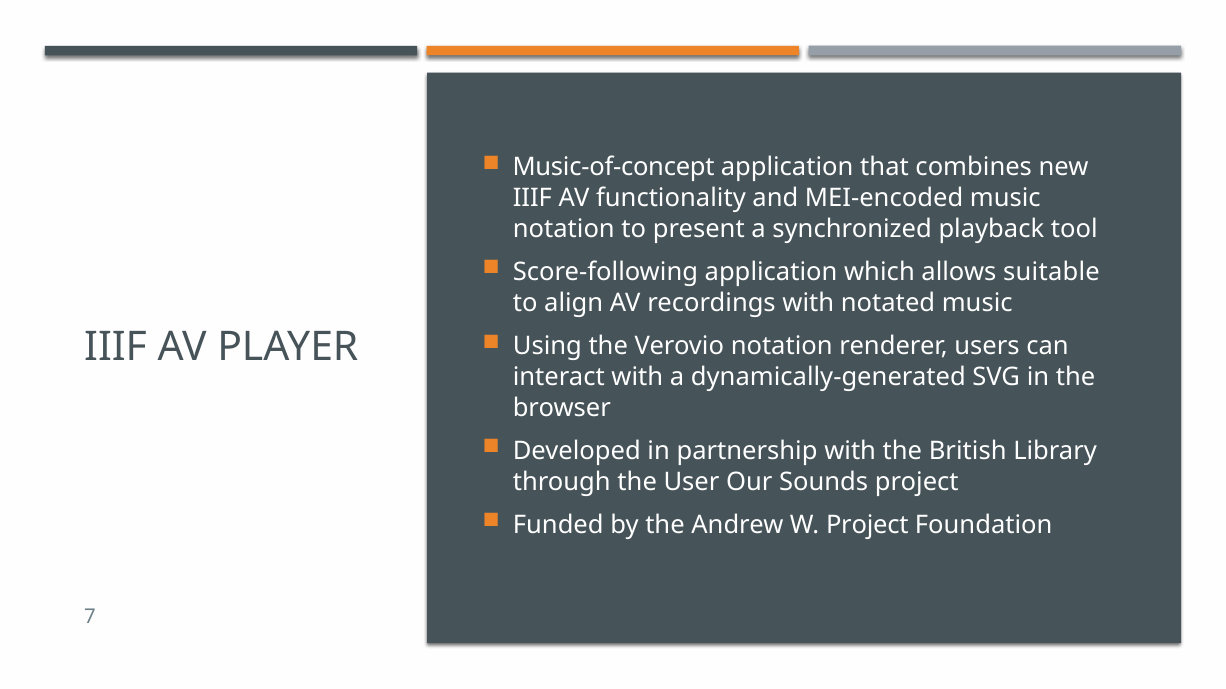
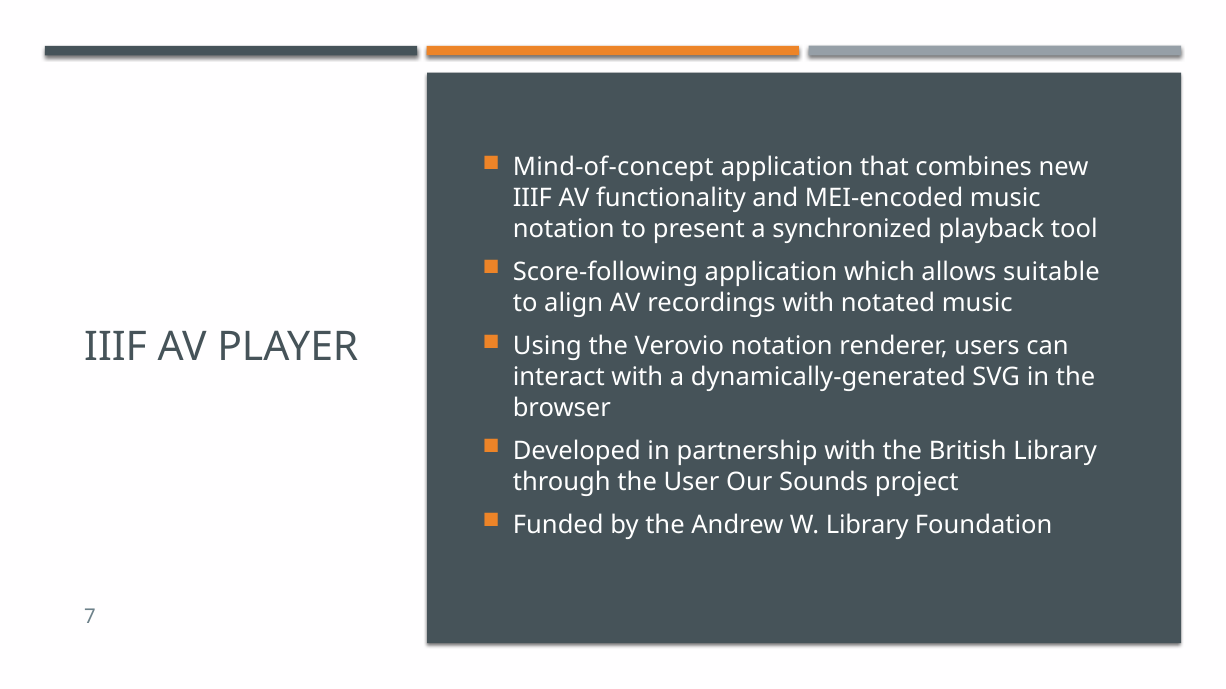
Music-of-concept: Music-of-concept -> Mind-of-concept (613, 168)
W Project: Project -> Library (867, 526)
